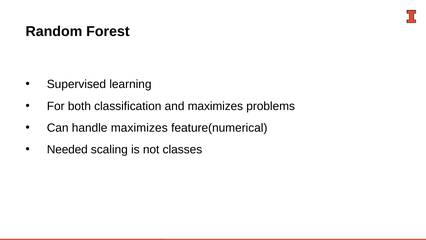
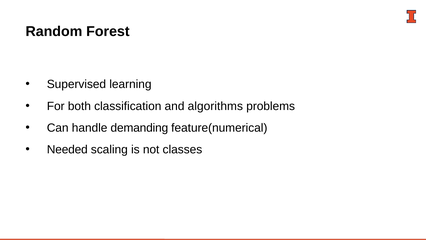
and maximizes: maximizes -> algorithms (215, 106)
handle maximizes: maximizes -> demanding (139, 128)
